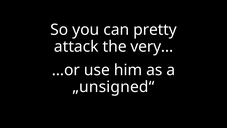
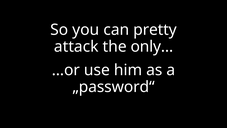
very…: very… -> only… (152, 47)
„unsigned“: „unsigned“ -> „password“ (114, 87)
